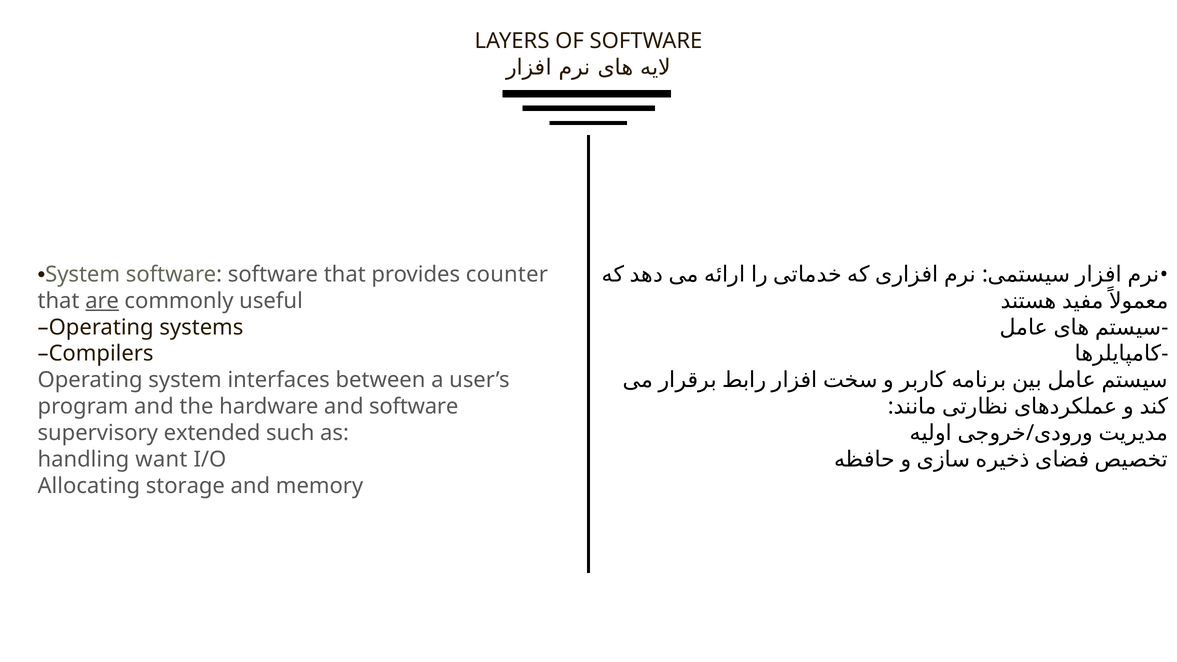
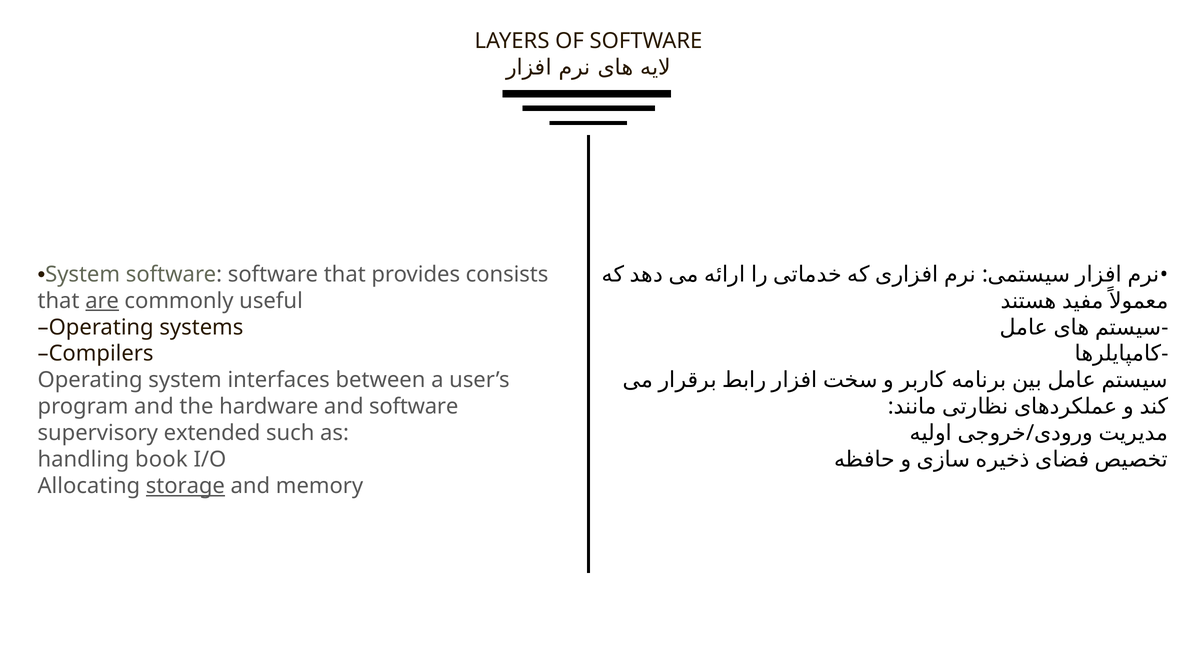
counter: counter -> consists (507, 274)
want: want -> book (161, 460)
storage underline: none -> present (185, 486)
